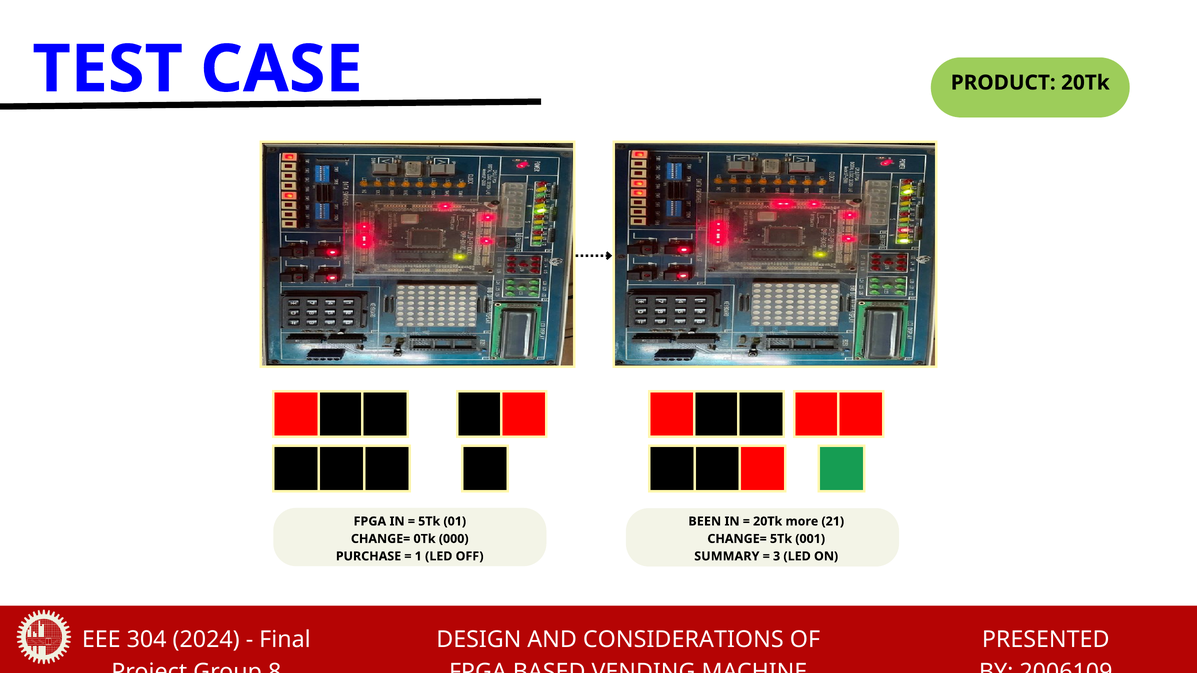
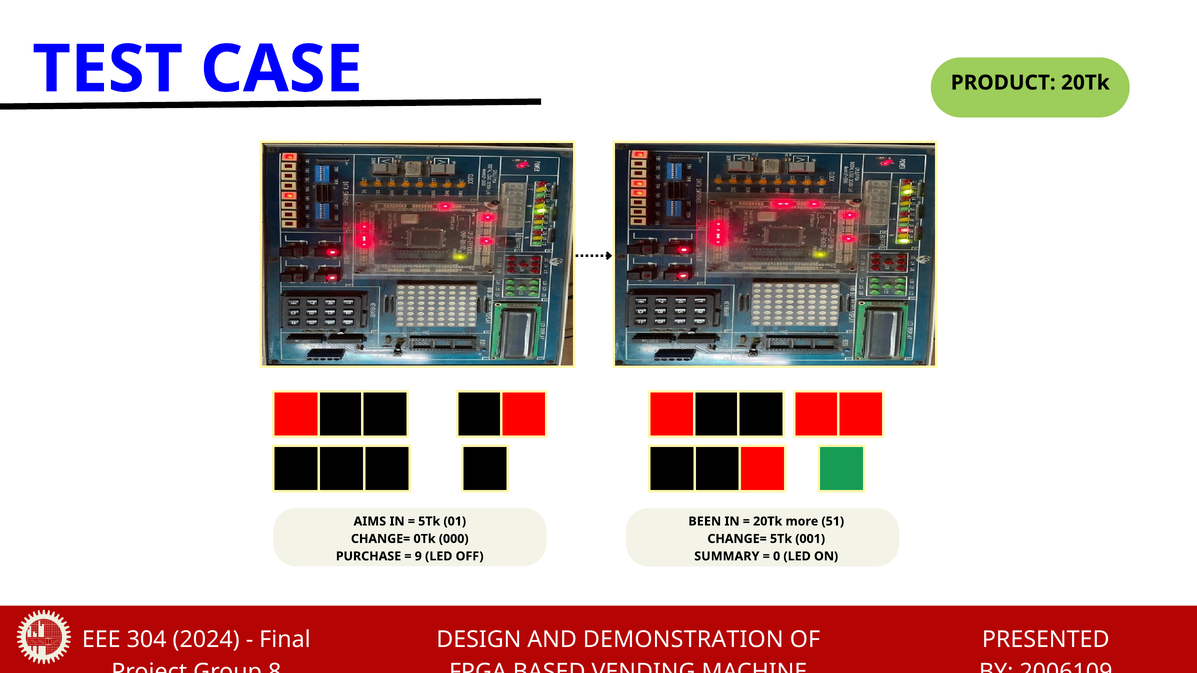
FPGA: FPGA -> AIMS (370, 522)
21: 21 -> 51 (833, 522)
1: 1 -> 9 (418, 557)
3: 3 -> 0 (777, 557)
CONSIDERATIONS: CONSIDERATIONS -> DEMONSTRATION (683, 640)
